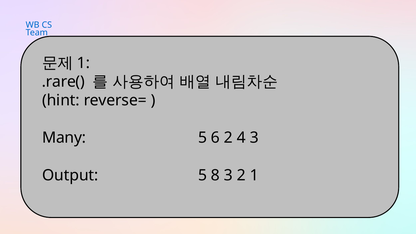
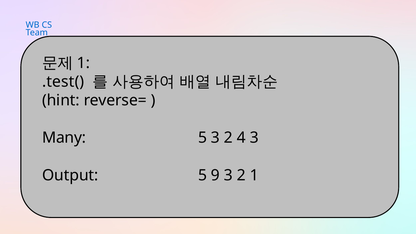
.rare(: .rare( -> .test( (63, 82)
5 6: 6 -> 3 (215, 138)
8: 8 -> 9 (215, 175)
